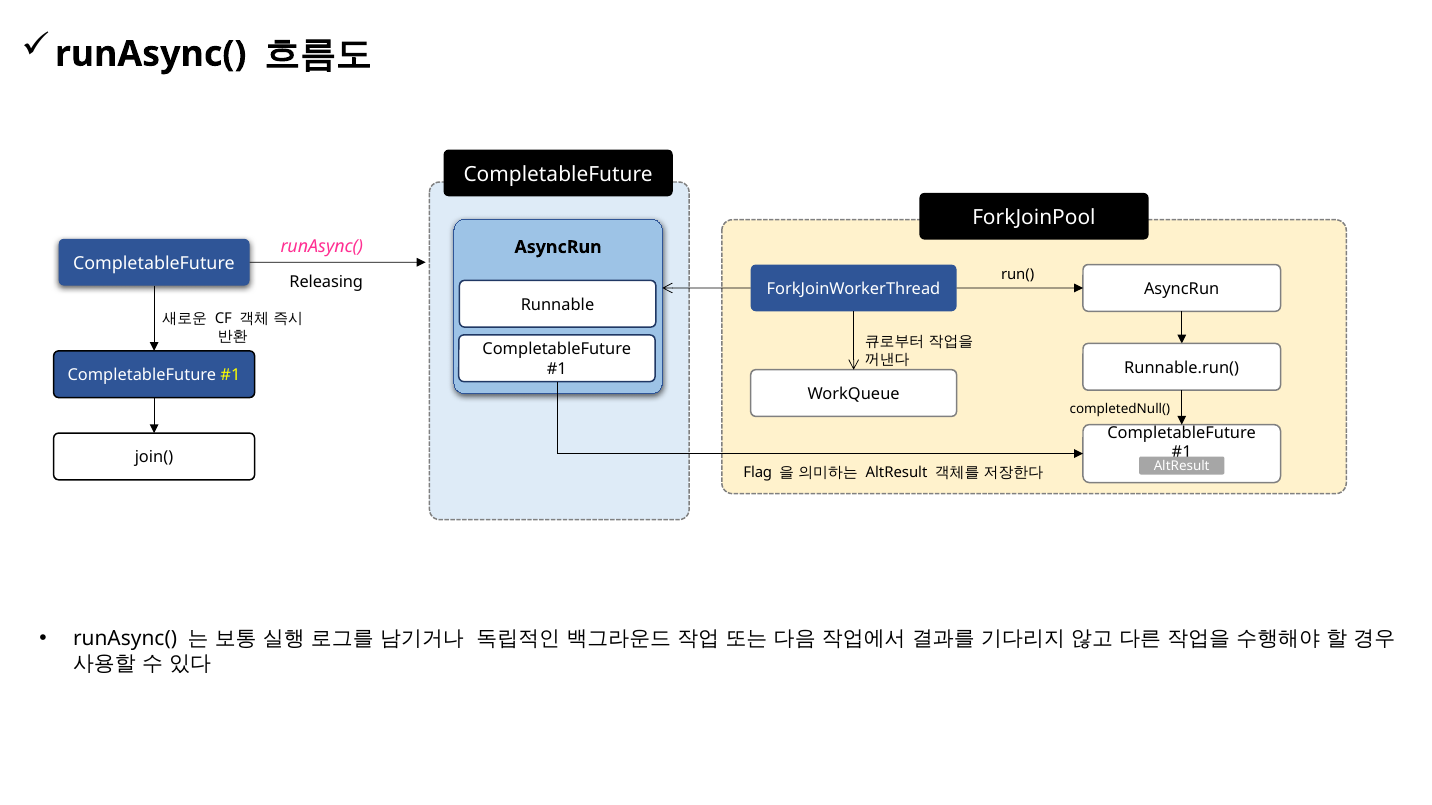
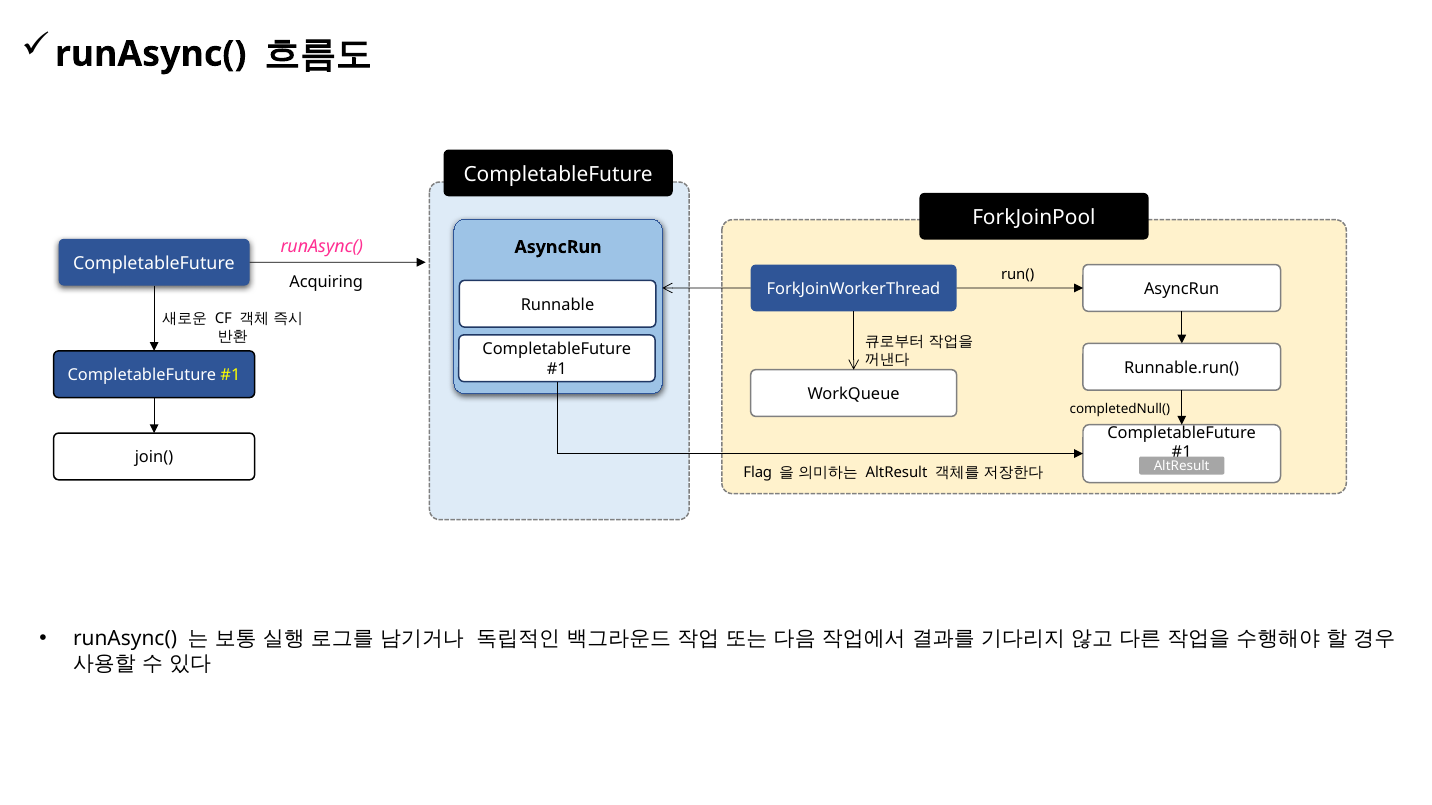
Releasing: Releasing -> Acquiring (326, 282)
